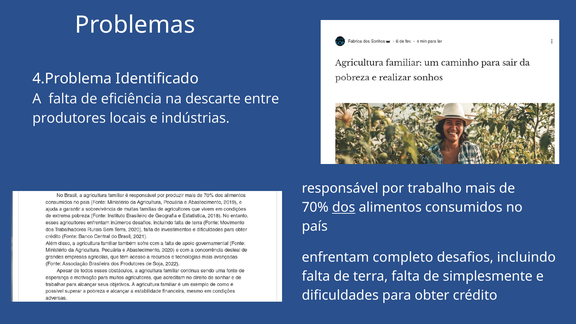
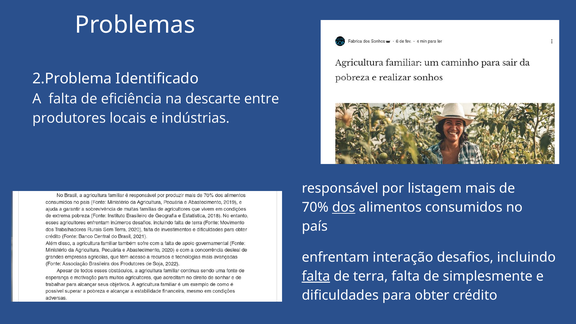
4.Problema: 4.Problema -> 2.Problema (72, 79)
trabalho: trabalho -> listagem (435, 188)
completo: completo -> interação (403, 257)
falta underline: none -> present (316, 276)
